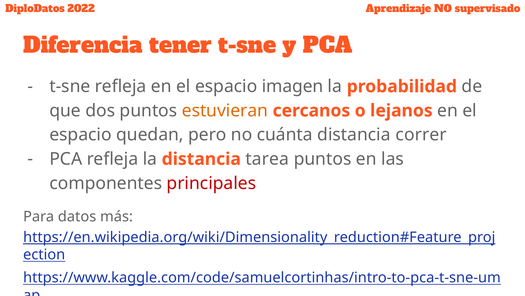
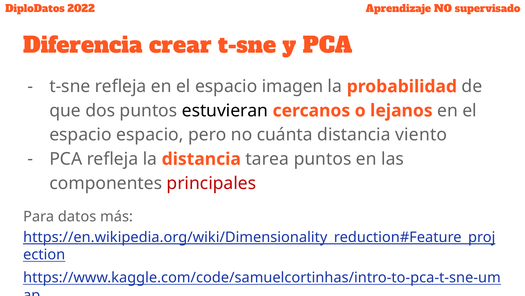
tener: tener -> crear (180, 45)
estuvieran colour: orange -> black (225, 110)
espacio quedan: quedan -> espacio (150, 135)
correr: correr -> viento (421, 135)
